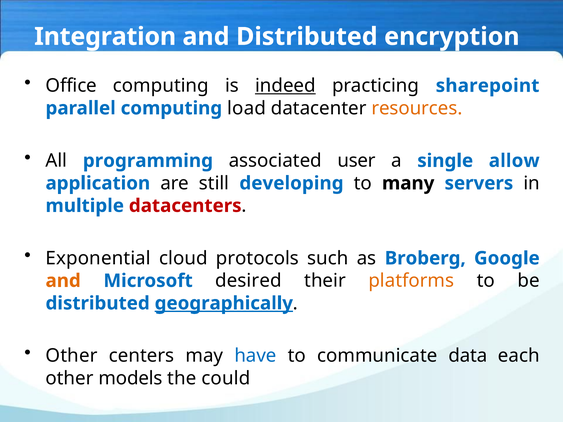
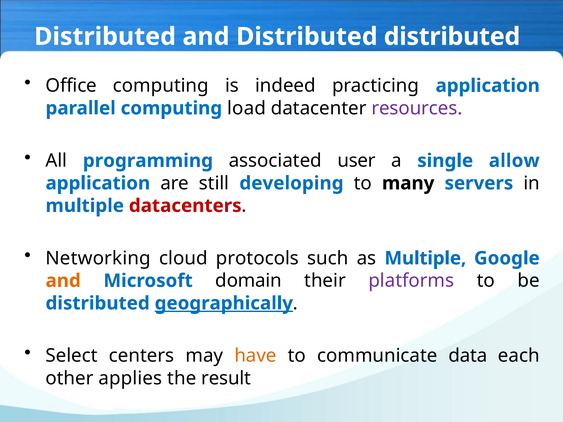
Integration: Integration -> Distributed (105, 37)
Distributed encryption: encryption -> distributed (452, 37)
indeed underline: present -> none (285, 86)
practicing sharepoint: sharepoint -> application (488, 86)
resources colour: orange -> purple (417, 108)
Exponential: Exponential -> Networking (98, 258)
as Broberg: Broberg -> Multiple (425, 258)
desired: desired -> domain (249, 281)
platforms colour: orange -> purple (411, 281)
Other: Other -> Select (72, 356)
have colour: blue -> orange (255, 356)
models: models -> applies (130, 378)
could: could -> result (226, 378)
